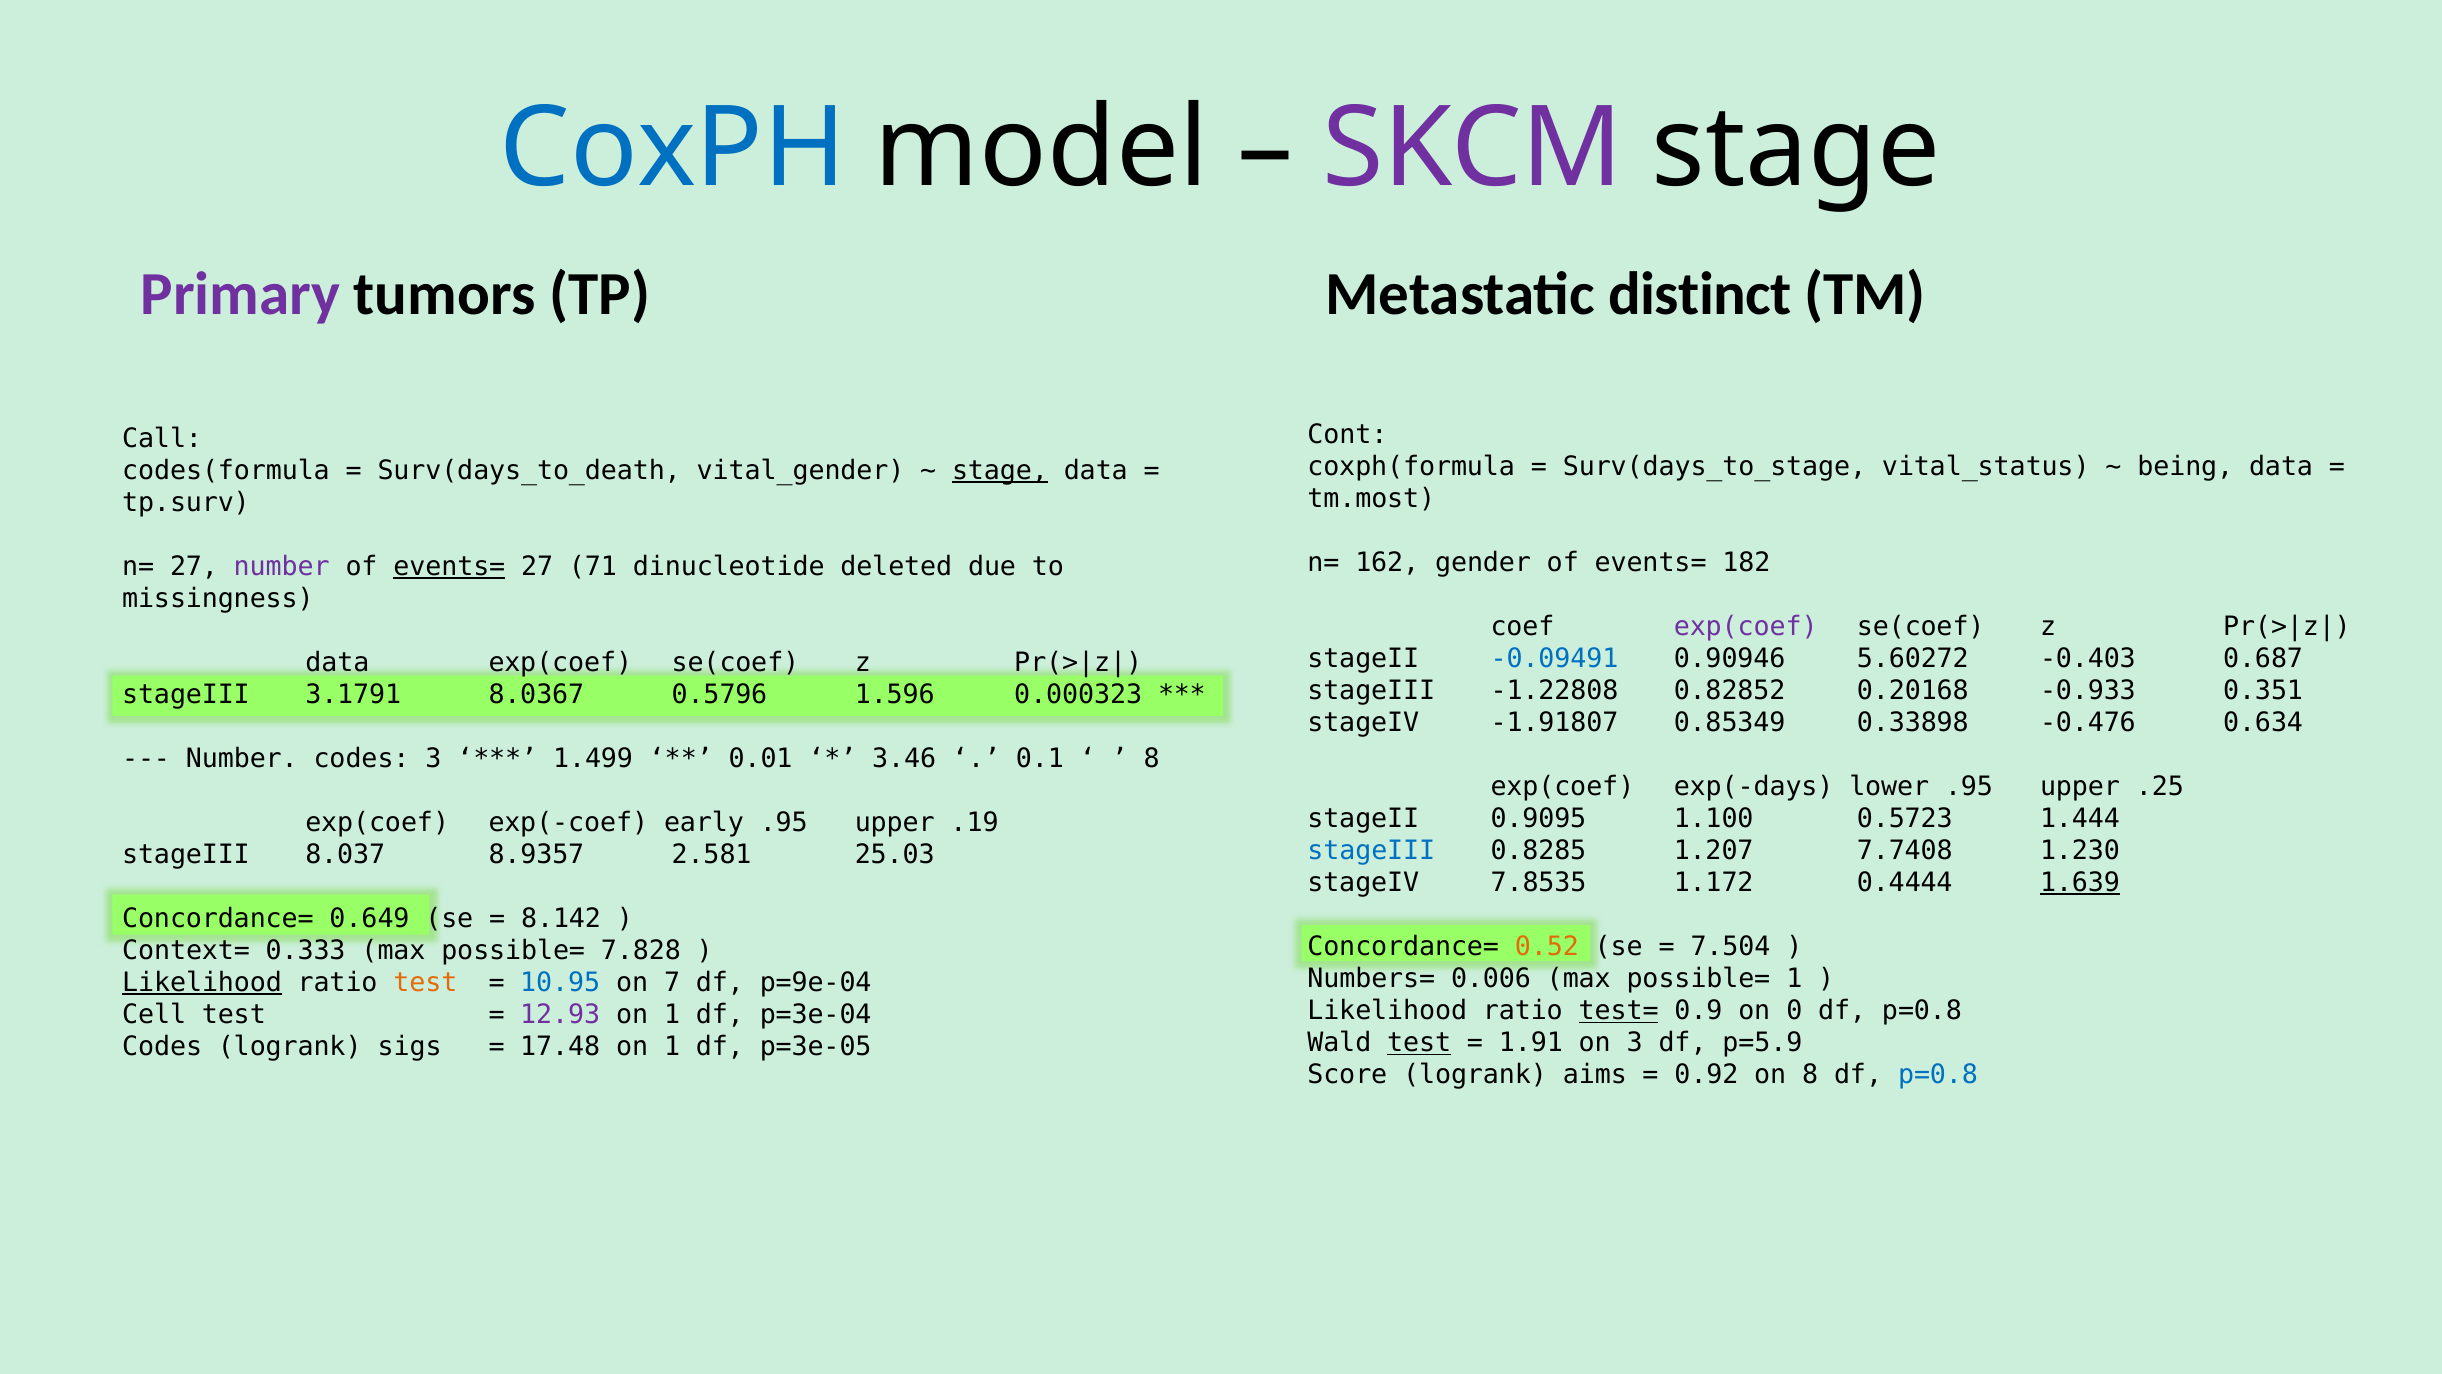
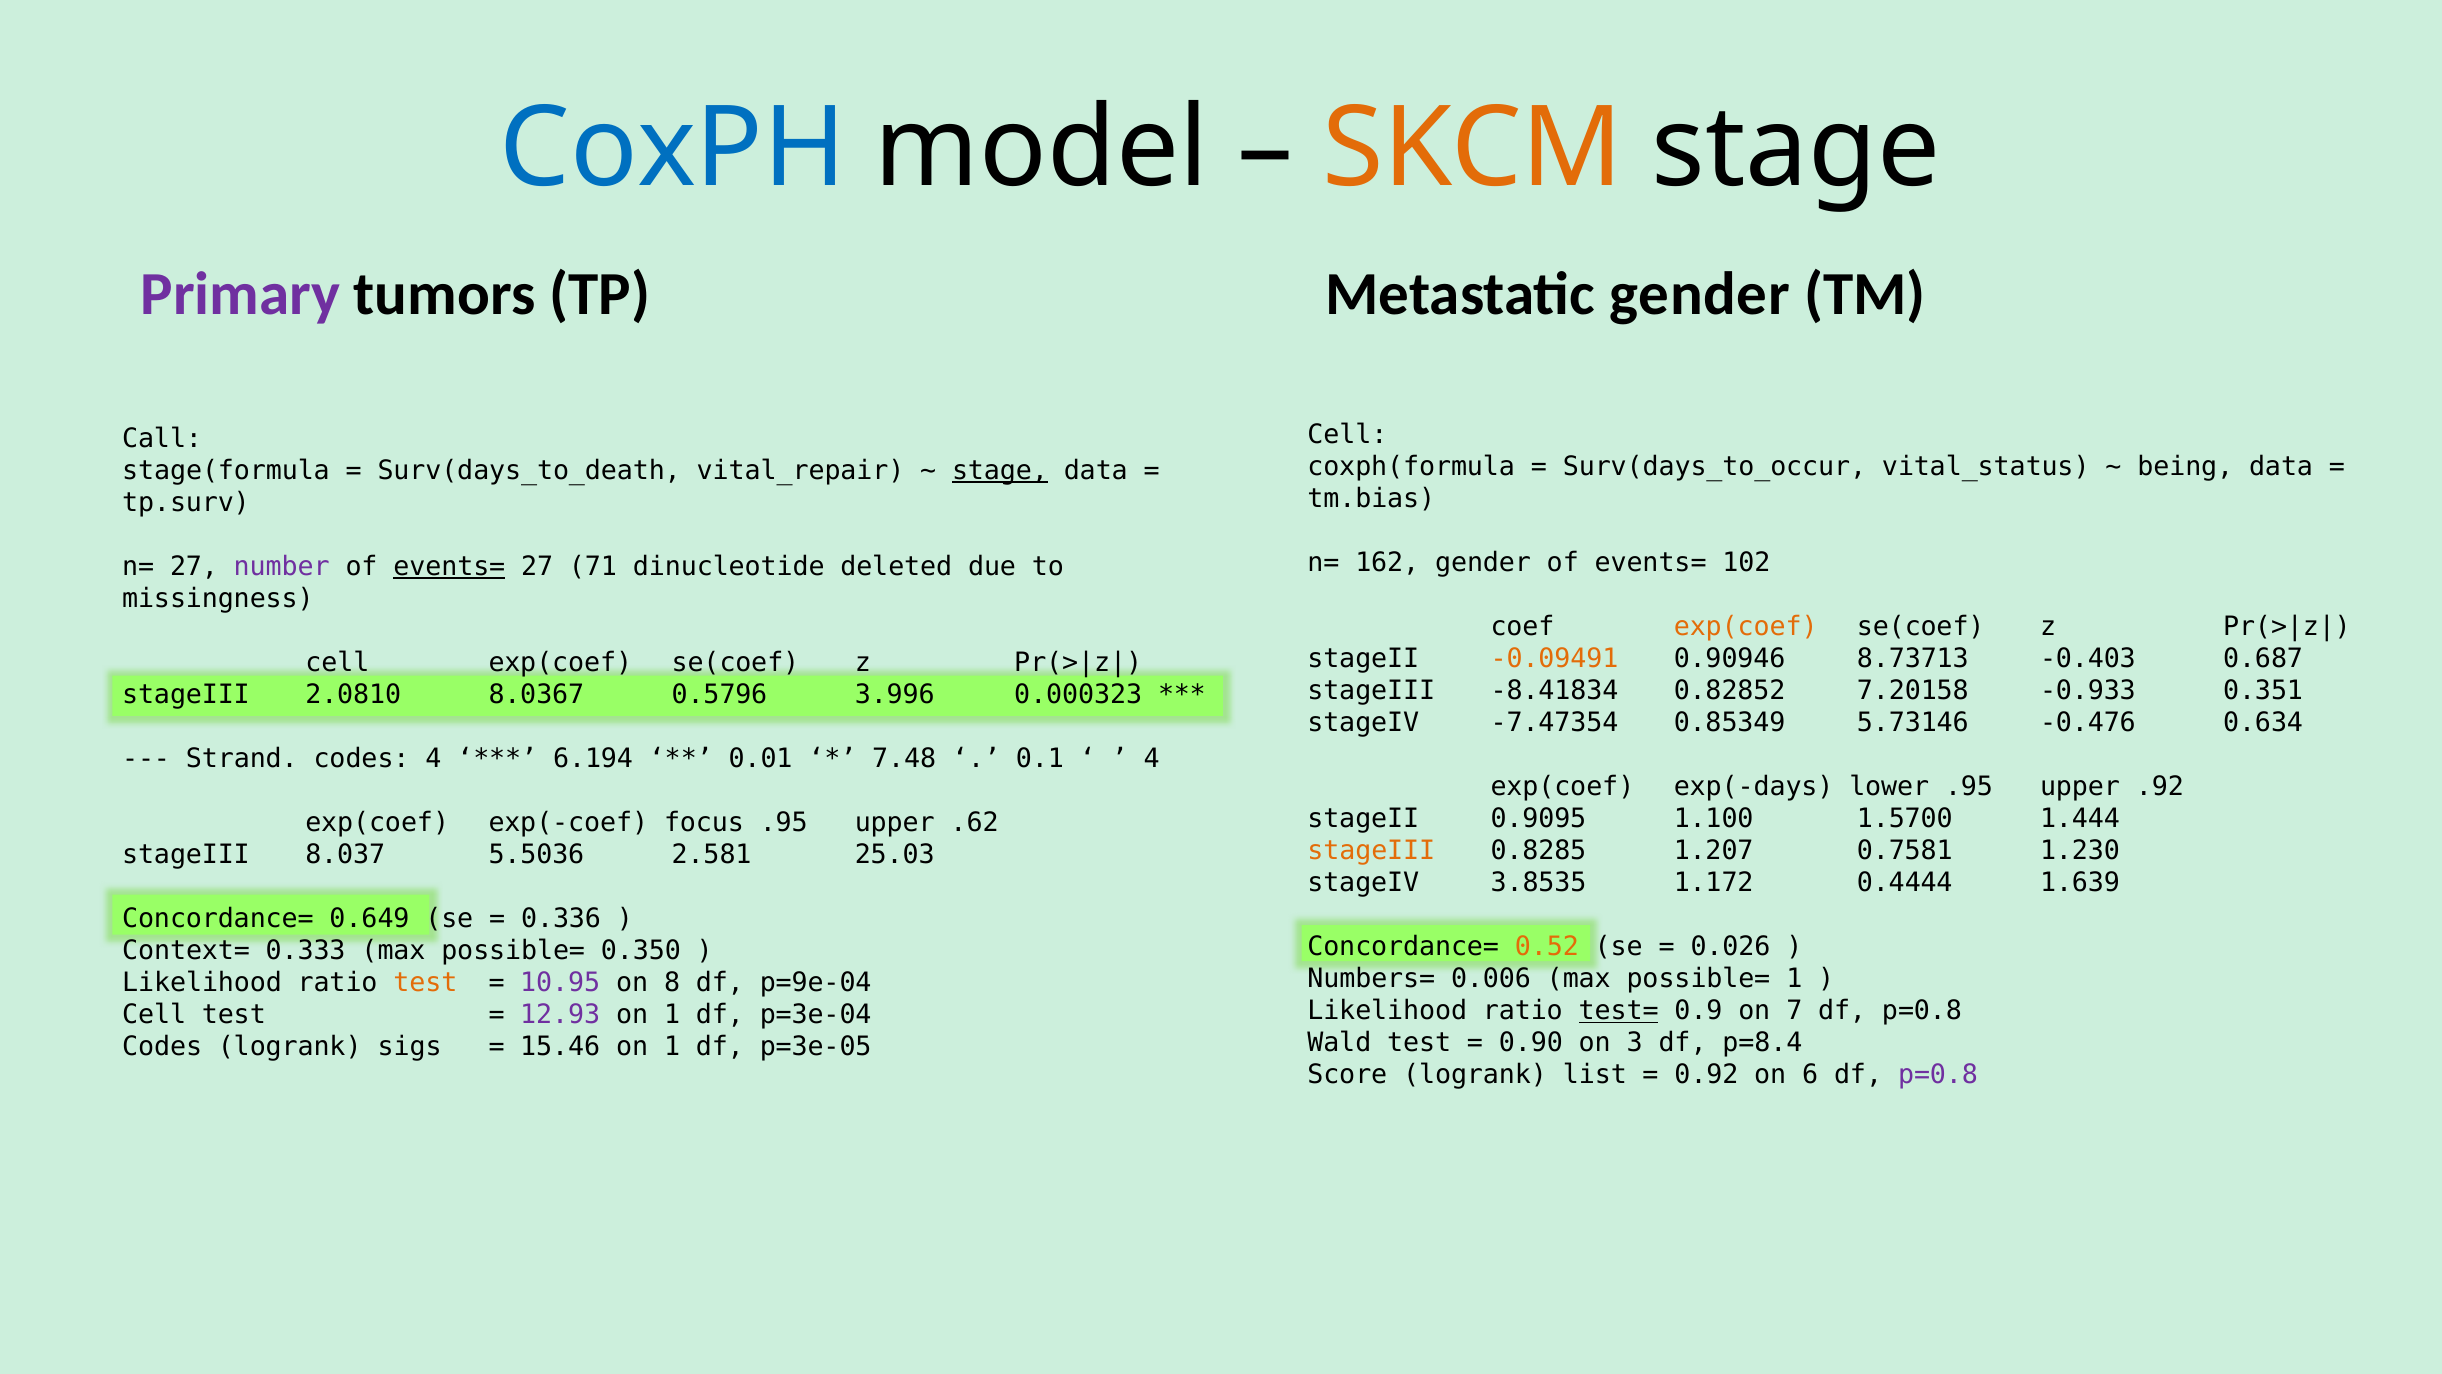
SKCM colour: purple -> orange (1473, 148)
Metastatic distinct: distinct -> gender (1700, 294)
Cont: Cont -> Cell (1347, 434)
Surv(days_to_stage: Surv(days_to_stage -> Surv(days_to_occur (1714, 466)
codes(formula: codes(formula -> stage(formula (226, 470)
vital_gender: vital_gender -> vital_repair (801, 470)
tm.most: tm.most -> tm.bias (1371, 498)
182: 182 -> 102 (1746, 562)
exp(coef colour: purple -> orange (1746, 626)
-0.09491 colour: blue -> orange (1554, 658)
5.60272: 5.60272 -> 8.73713 (1913, 658)
data: data -> cell (337, 662)
-1.22808: -1.22808 -> -8.41834 (1554, 690)
0.20168: 0.20168 -> 7.20158 (1913, 690)
3.1791: 3.1791 -> 2.0810 (353, 694)
1.596: 1.596 -> 3.996 (895, 694)
-1.91807: -1.91807 -> -7.47354 (1554, 722)
0.33898: 0.33898 -> 5.73146 (1913, 722)
Number: Number -> Strand (242, 758)
codes 3: 3 -> 4 (433, 758)
1.499: 1.499 -> 6.194 (593, 758)
3.46: 3.46 -> 7.48 (904, 758)
8: 8 -> 4 (1152, 758)
.25: .25 -> .92 (2160, 787)
0.5723: 0.5723 -> 1.5700 (1905, 819)
early: early -> focus (704, 822)
.19: .19 -> .62 (975, 822)
stageIII colour: blue -> orange (1371, 851)
7.7408: 7.7408 -> 0.7581 (1905, 851)
8.9357: 8.9357 -> 5.5036 (536, 854)
7.8535: 7.8535 -> 3.8535 (1539, 883)
1.639 underline: present -> none (2080, 883)
8.142: 8.142 -> 0.336 (561, 918)
7.504: 7.504 -> 0.026 (1730, 947)
7.828: 7.828 -> 0.350 (641, 950)
Likelihood underline: present -> none (202, 982)
10.95 colour: blue -> purple (560, 982)
7: 7 -> 8 (672, 982)
0: 0 -> 7 (1794, 1011)
test underline: present -> none (1419, 1043)
1.91: 1.91 -> 0.90 (1531, 1043)
p=5.9: p=5.9 -> p=8.4 (1762, 1043)
17.48: 17.48 -> 15.46 (560, 1046)
aims: aims -> list (1595, 1075)
on 8: 8 -> 6 (1810, 1075)
p=0.8 colour: blue -> purple (1938, 1075)
